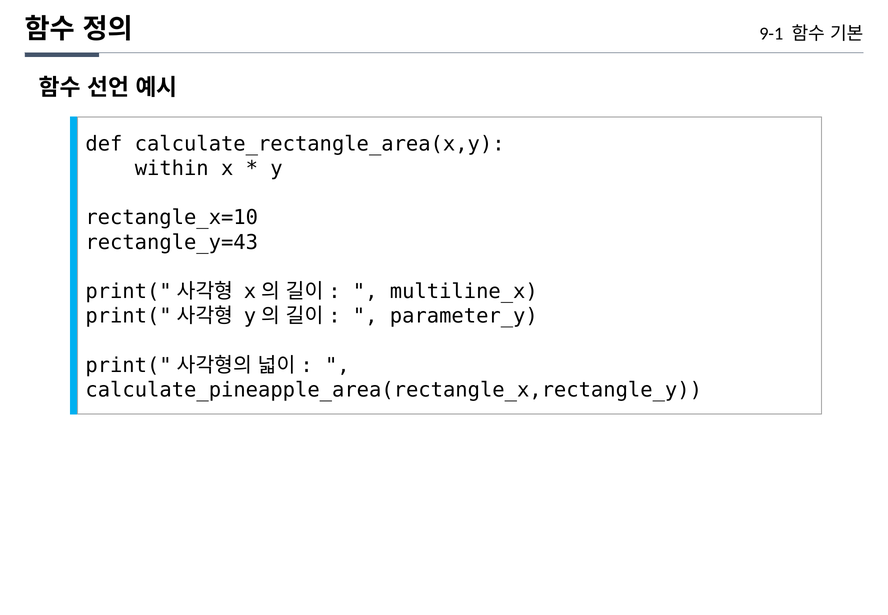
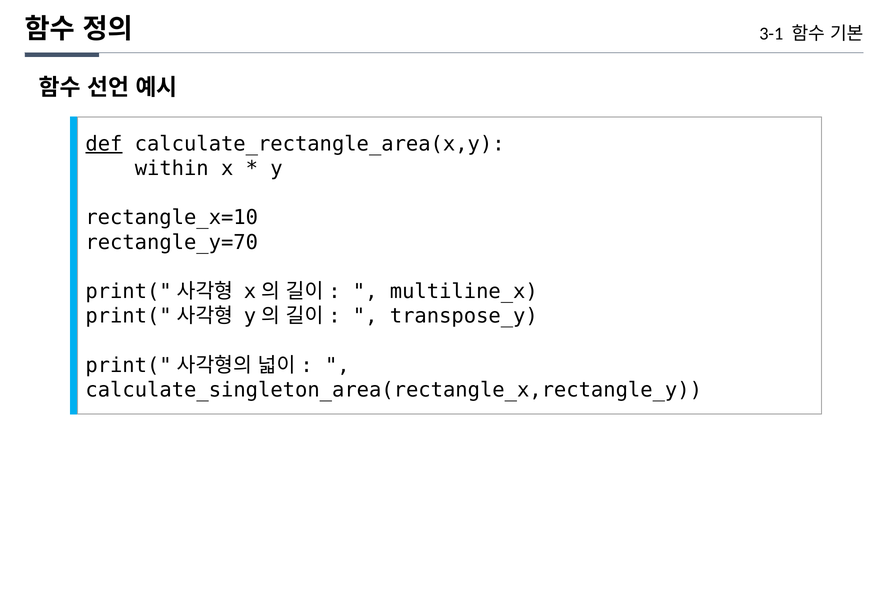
9-1: 9-1 -> 3-1 (771, 34)
def underline: none -> present (104, 144)
rectangle_y=43: rectangle_y=43 -> rectangle_y=70 (172, 242)
parameter_y: parameter_y -> transpose_y (464, 316)
calculate_pineapple_area(rectangle_x,rectangle_y: calculate_pineapple_area(rectangle_x,rectangle_y -> calculate_singleton_area(rectangle_x,rectangle_y (394, 390)
